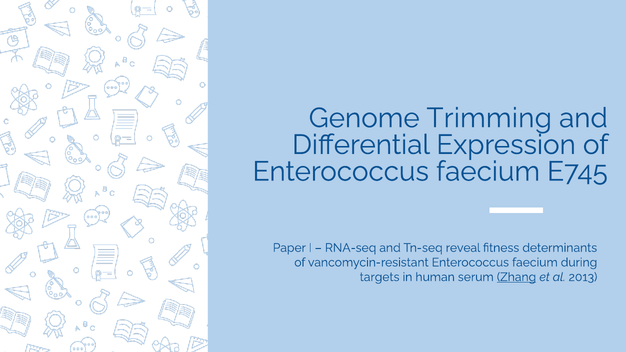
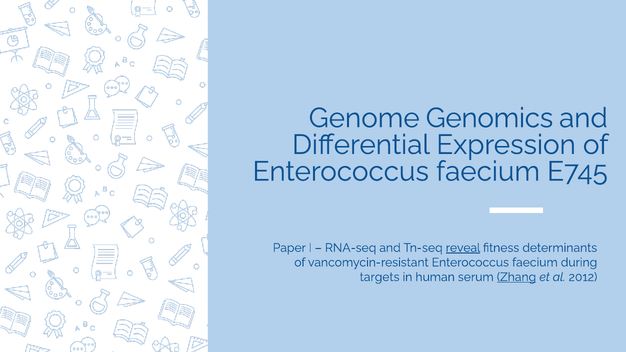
Trimming: Trimming -> Genomics (489, 118)
reveal underline: none -> present (463, 248)
2013: 2013 -> 2012 (583, 277)
